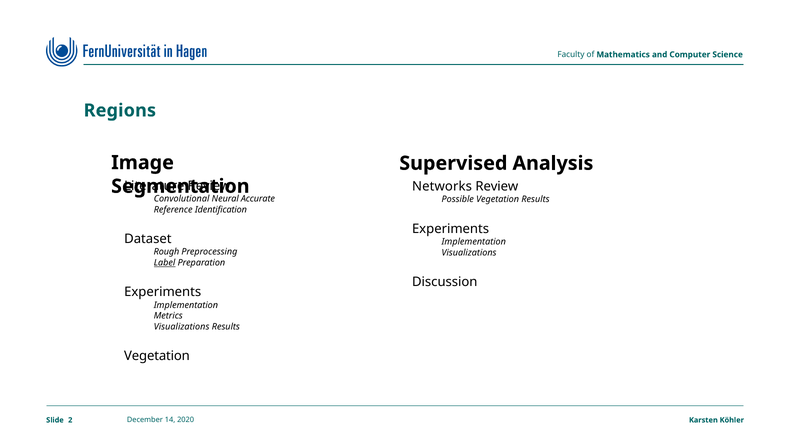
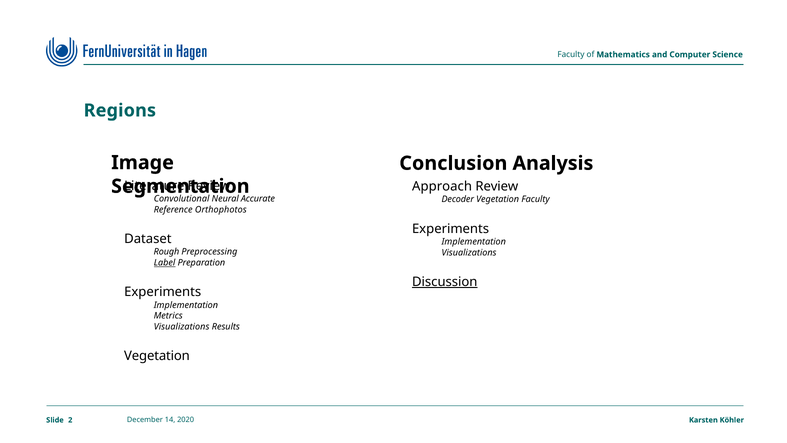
Supervised: Supervised -> Conclusion (453, 163)
Networks: Networks -> Approach (442, 186)
Possible: Possible -> Decoder (458, 199)
Vegetation Results: Results -> Faculty (536, 199)
Identification: Identification -> Orthophotos (221, 210)
Discussion underline: none -> present (445, 282)
